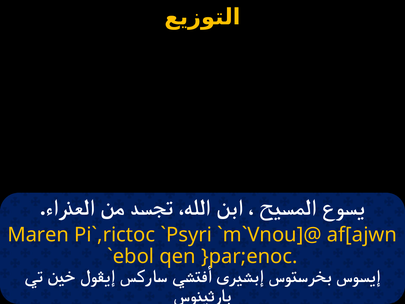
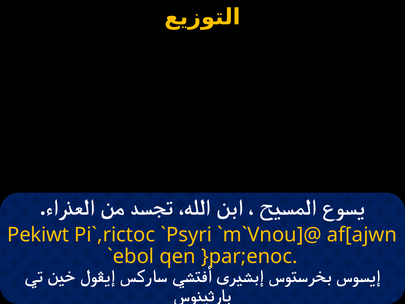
Maren: Maren -> Pekiwt (38, 235)
